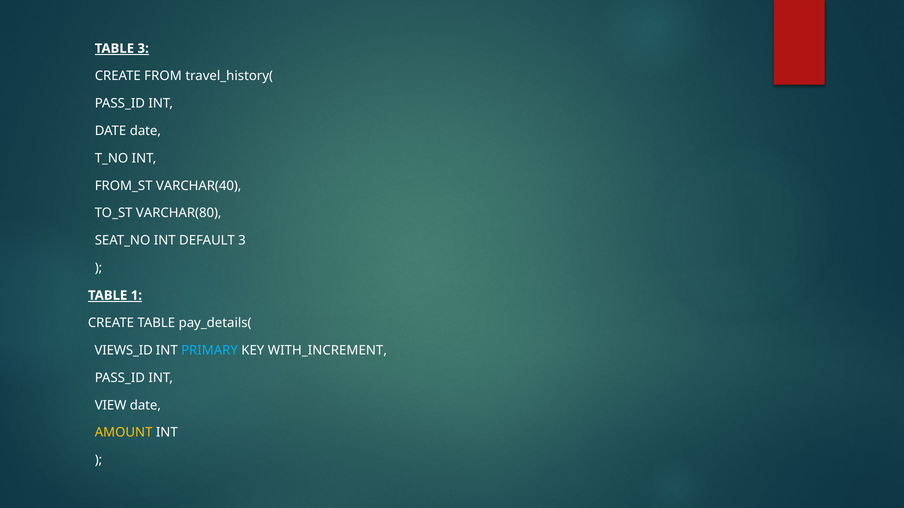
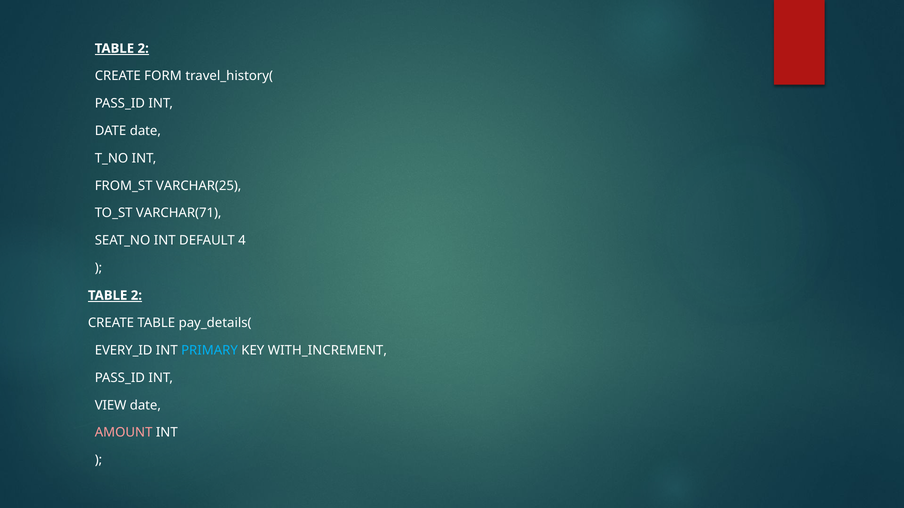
3: 3 -> 2 (143, 49)
FROM: FROM -> FORM (163, 76)
VARCHAR(40: VARCHAR(40 -> VARCHAR(25 (199, 186)
VARCHAR(80: VARCHAR(80 -> VARCHAR(71 (179, 213)
DEFAULT 3: 3 -> 4 (242, 241)
1: 1 -> 2 (136, 296)
VIEWS_ID: VIEWS_ID -> EVERY_ID (124, 351)
AMOUNT colour: yellow -> pink (124, 433)
